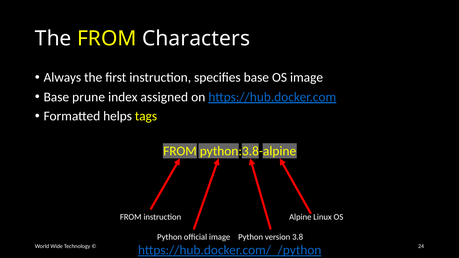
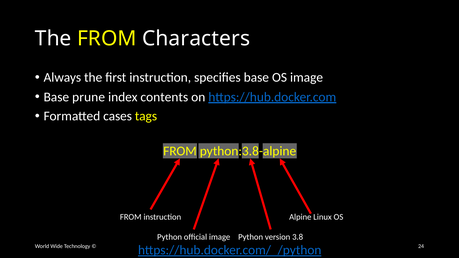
assigned: assigned -> contents (164, 97)
helps: helps -> cases (118, 116)
